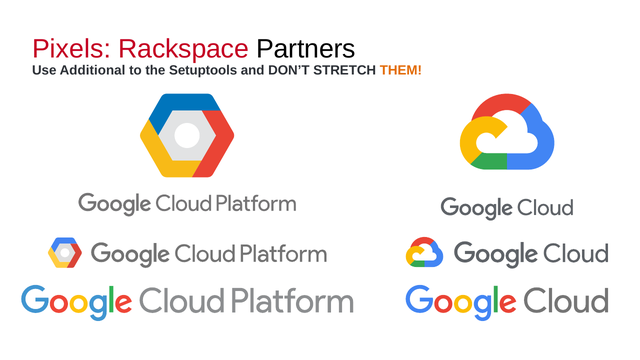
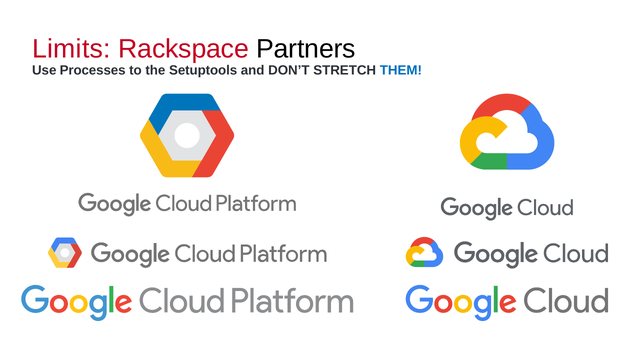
Pixels: Pixels -> Limits (71, 49)
Additional: Additional -> Processes (93, 70)
THEM colour: orange -> blue (401, 70)
